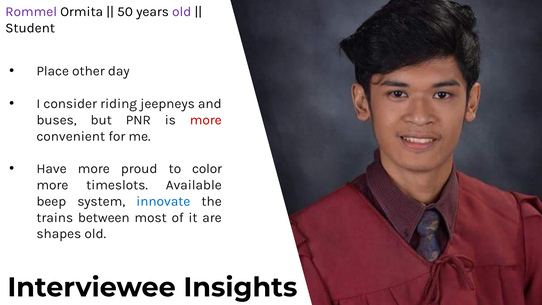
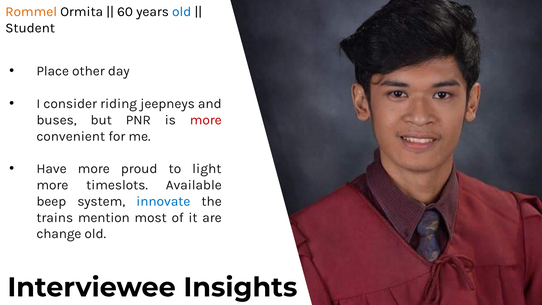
Rommel colour: purple -> orange (31, 12)
50: 50 -> 60 (125, 12)
old colour: purple -> blue (182, 12)
color: color -> light (207, 169)
between: between -> mention (104, 217)
shapes: shapes -> change (59, 234)
